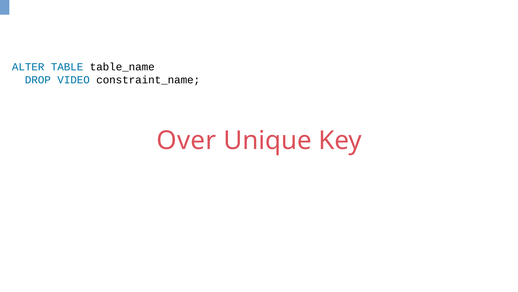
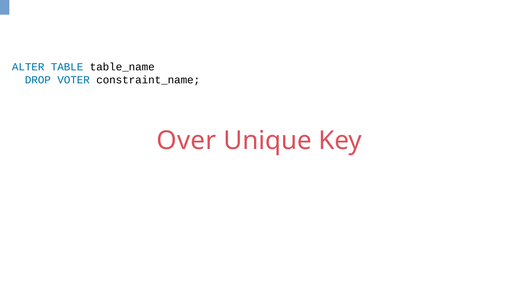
VIDEO: VIDEO -> VOTER (74, 80)
